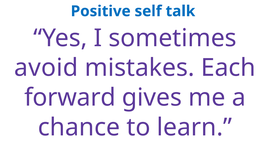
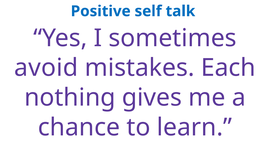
forward: forward -> nothing (70, 97)
